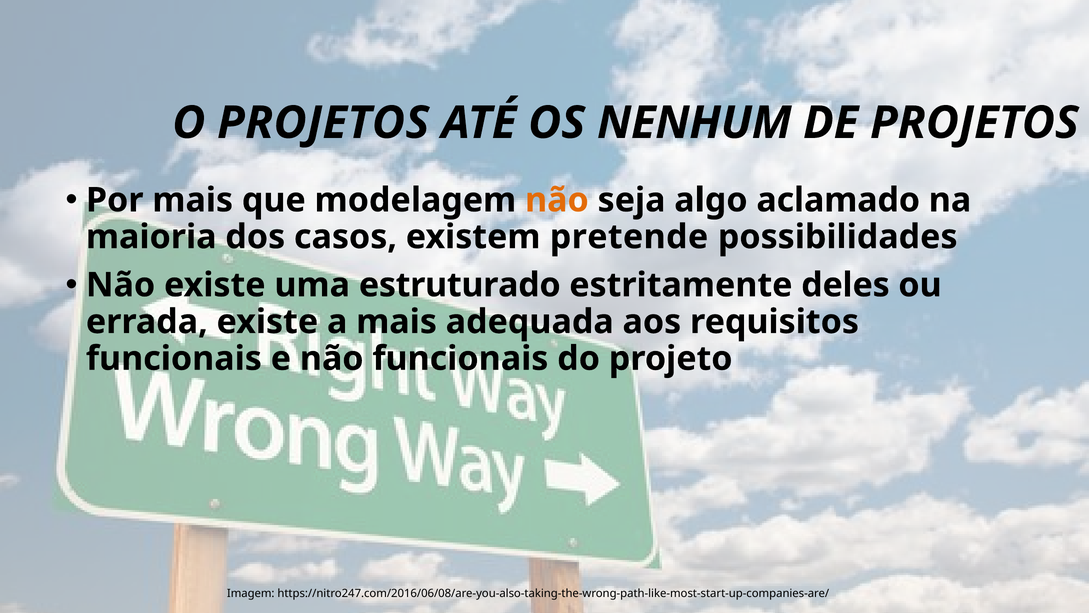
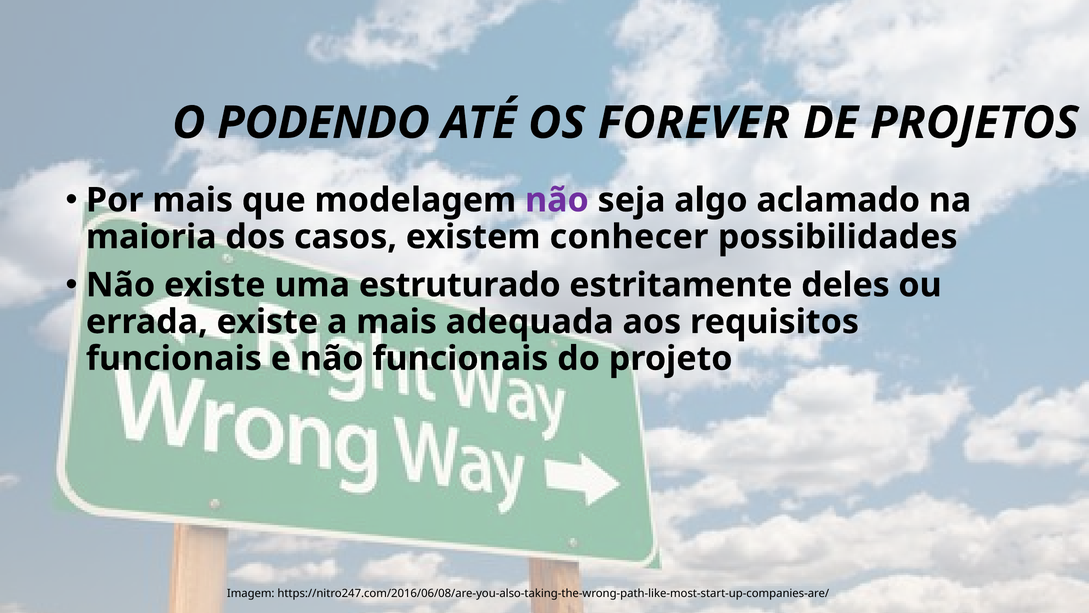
O PROJETOS: PROJETOS -> PODENDO (324, 123)
NENHUM: NENHUM -> FOREVER (694, 123)
não colour: orange -> purple (557, 200)
pretende: pretende -> conhecer (629, 237)
